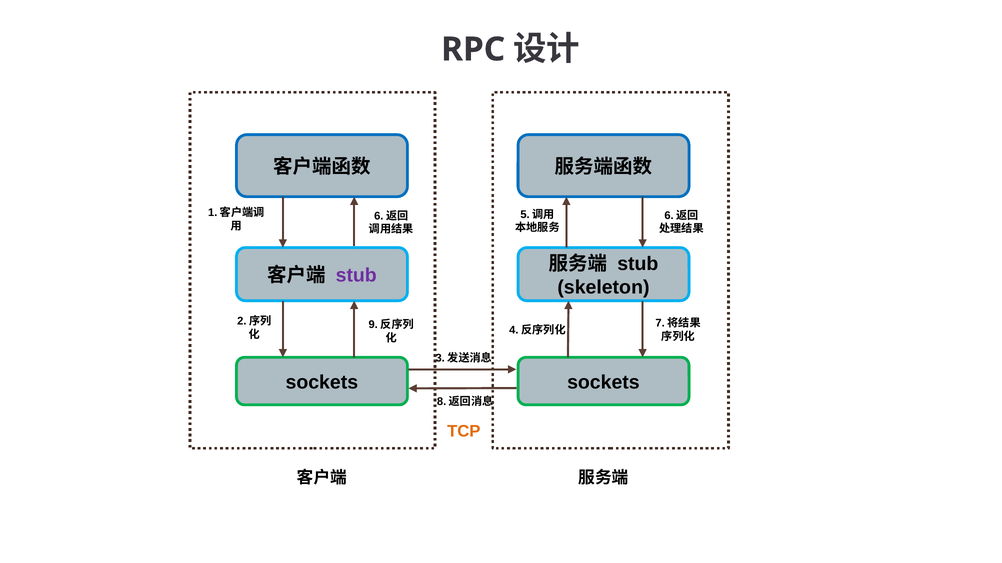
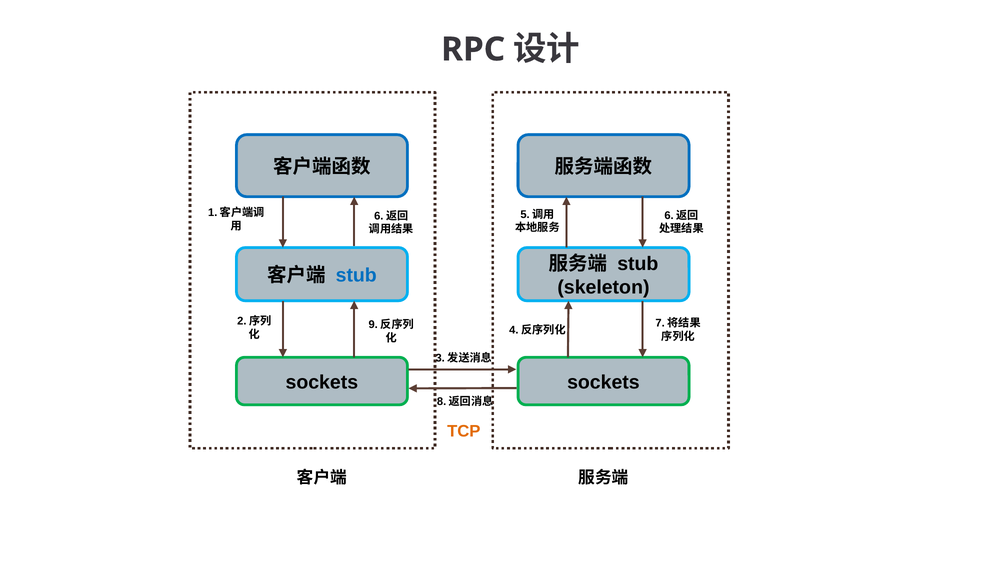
stub colour: purple -> blue (356, 276)
